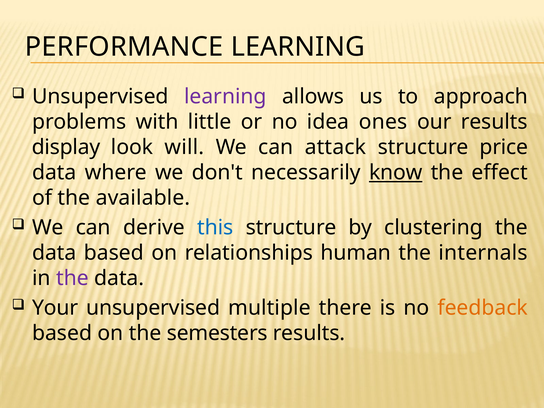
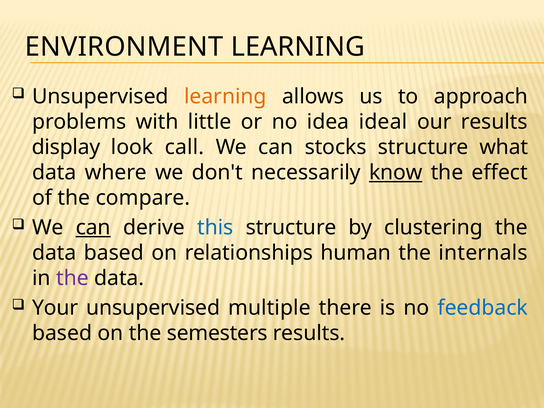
PERFORMANCE: PERFORMANCE -> ENVIRONMENT (124, 47)
learning colour: purple -> orange (225, 97)
ones: ones -> ideal (383, 122)
will: will -> call (184, 147)
attack: attack -> stocks (336, 147)
price: price -> what (504, 147)
available: available -> compare (143, 198)
can underline: none -> present (93, 227)
feedback colour: orange -> blue (483, 308)
